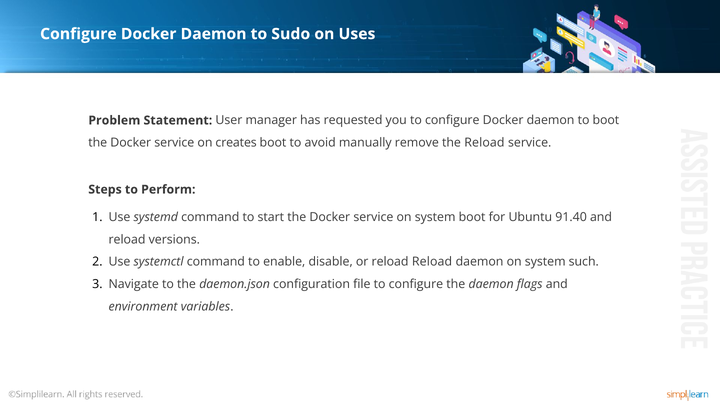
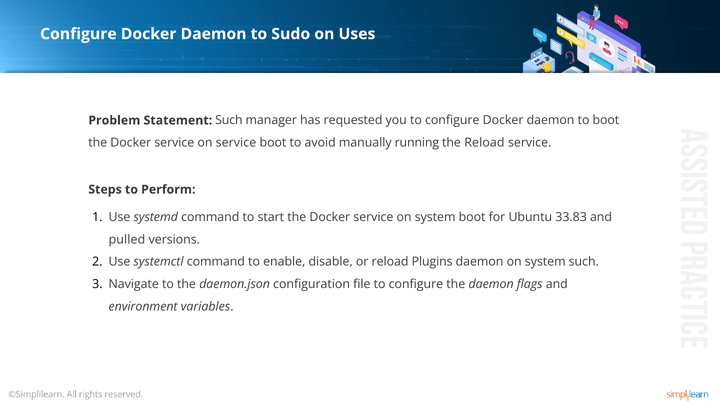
Statement User: User -> Such (229, 120)
on creates: creates -> service (236, 143)
remove: remove -> running (417, 143)
91.40: 91.40 -> 33.83 (571, 217)
reload: reload -> pulled (127, 240)
reload Reload: Reload -> Plugins (432, 262)
